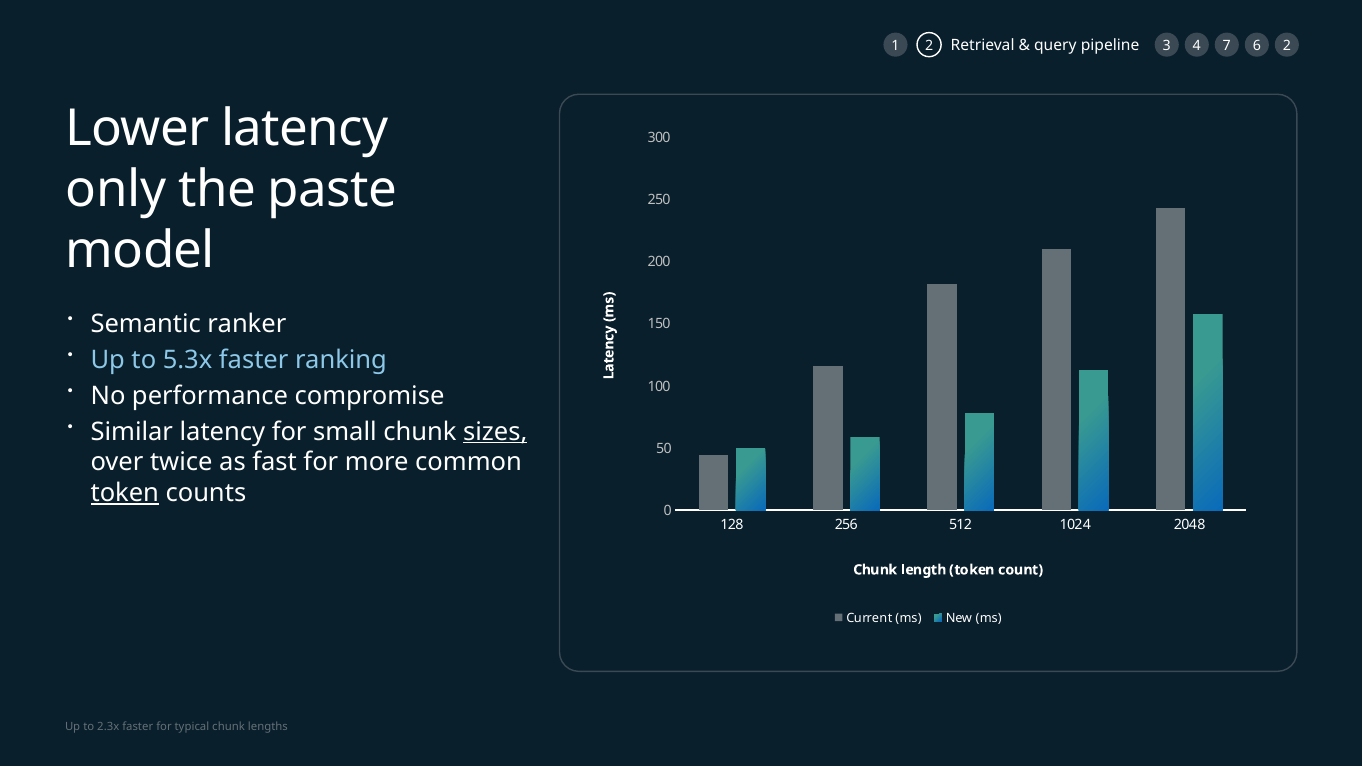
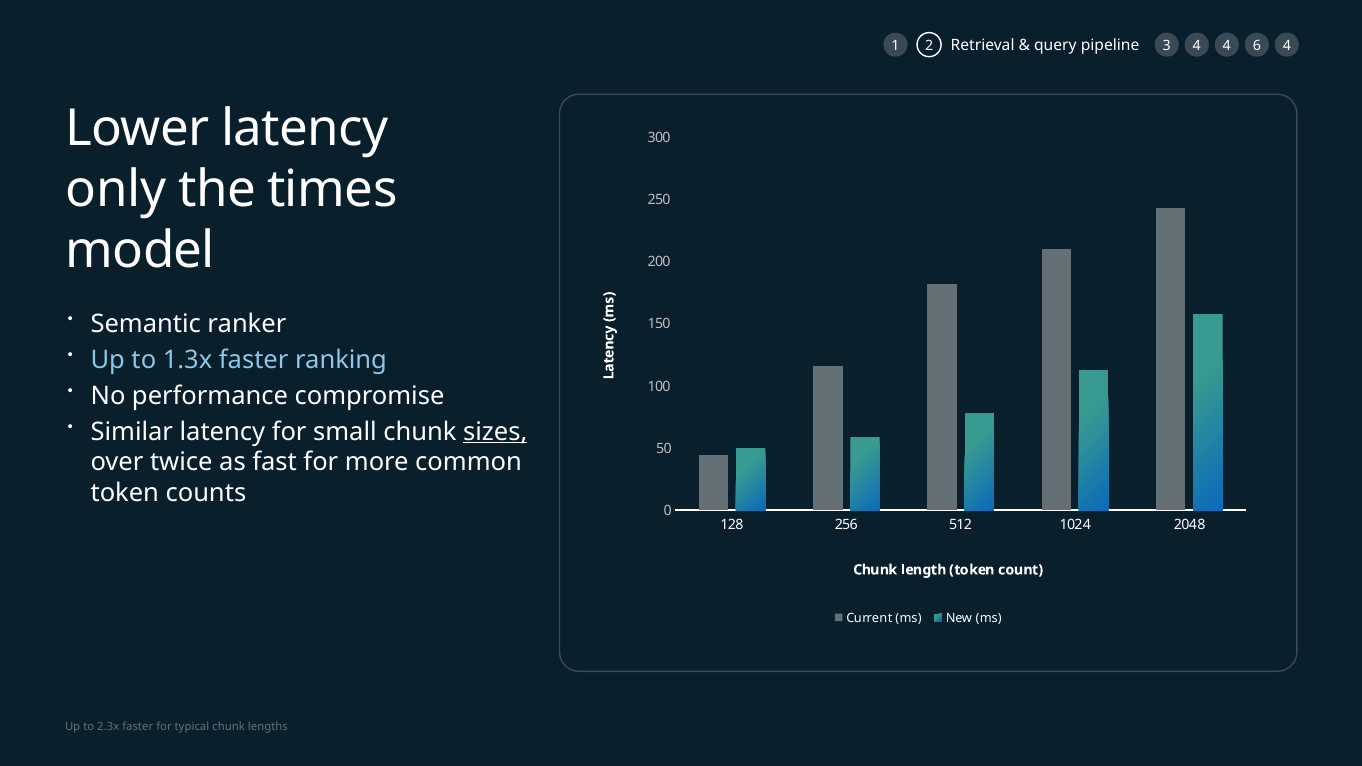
4 7: 7 -> 4 (1227, 46)
6 2: 2 -> 4 (1287, 46)
paste: paste -> times (332, 190)
5.3x: 5.3x -> 1.3x (188, 360)
token underline: present -> none (125, 493)
